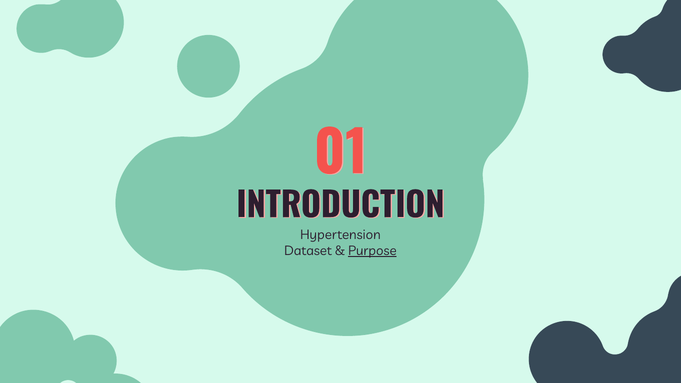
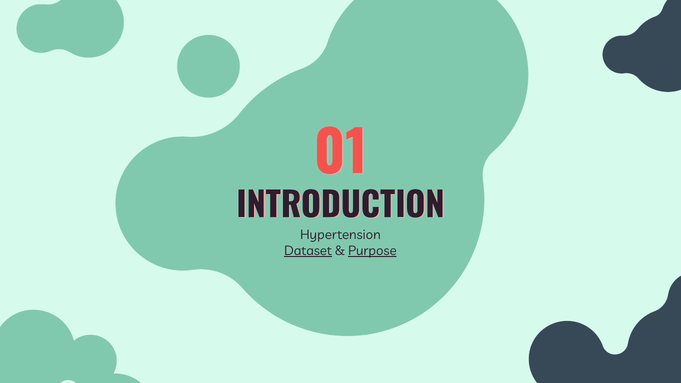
Dataset underline: none -> present (308, 251)
